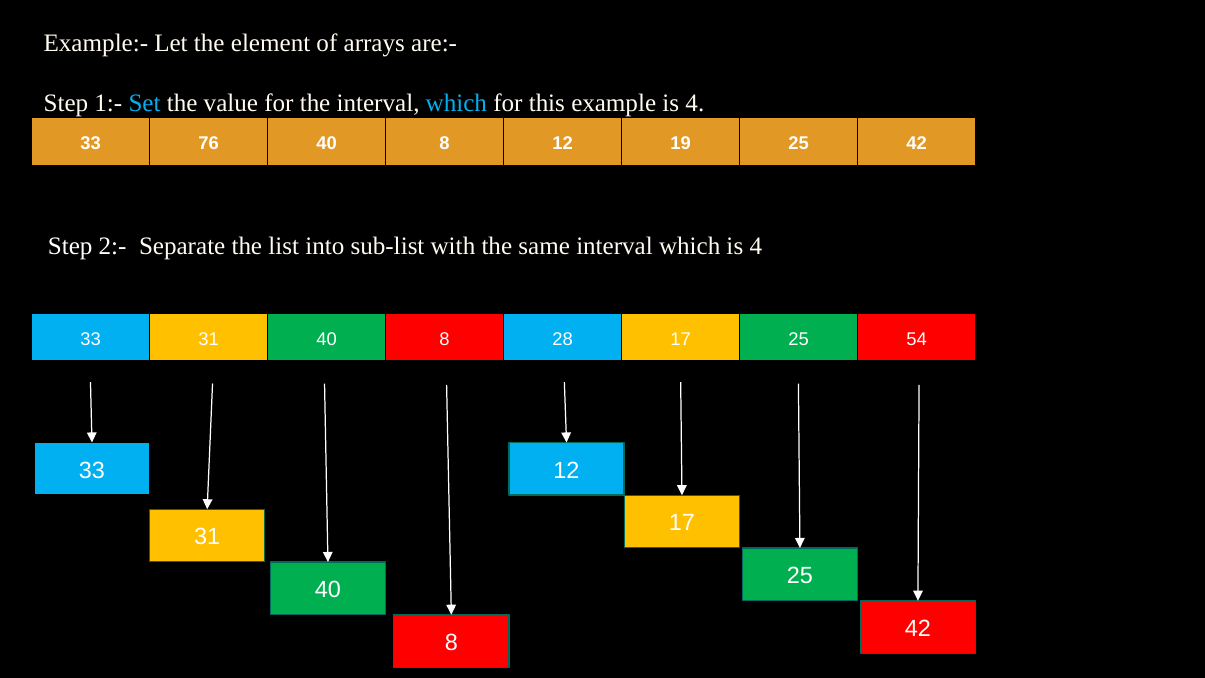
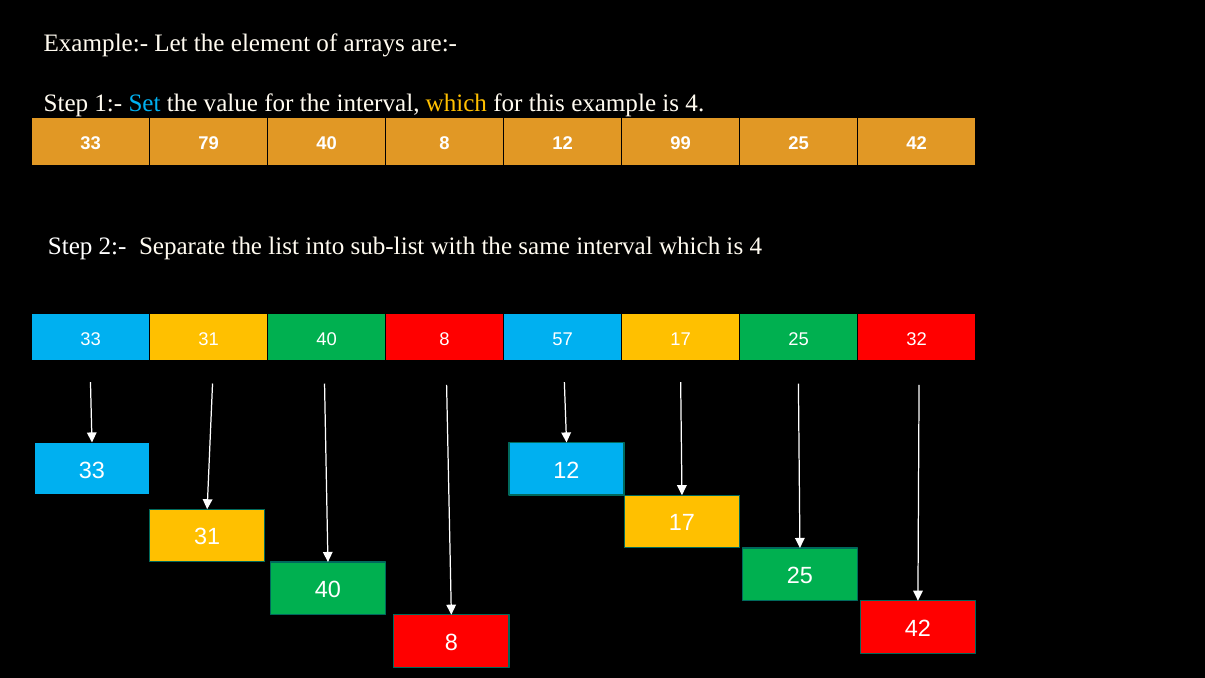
which colour: light blue -> yellow (456, 103)
76: 76 -> 79 (209, 143)
19: 19 -> 99 (681, 143)
28: 28 -> 57 (563, 339)
54: 54 -> 32 (917, 339)
